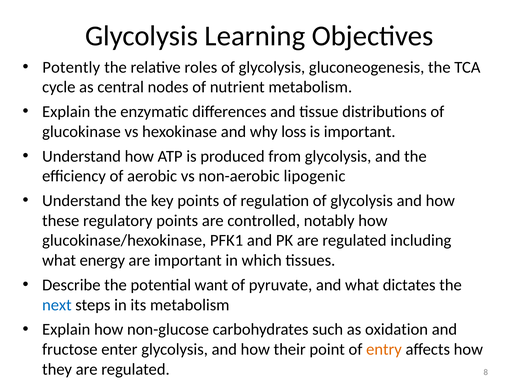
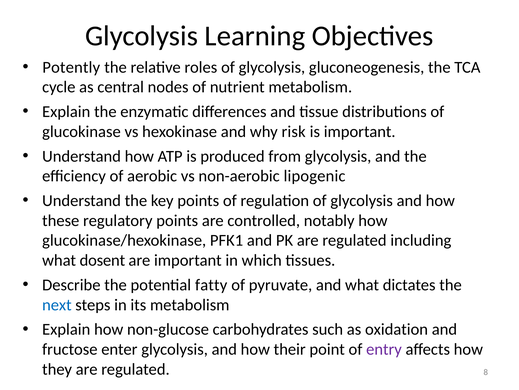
loss: loss -> risk (294, 131)
energy: energy -> dosent (102, 260)
want: want -> fatty (211, 284)
entry colour: orange -> purple (384, 349)
